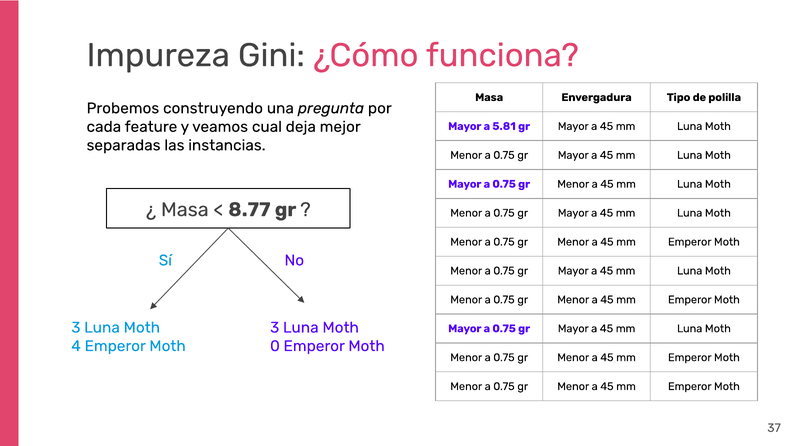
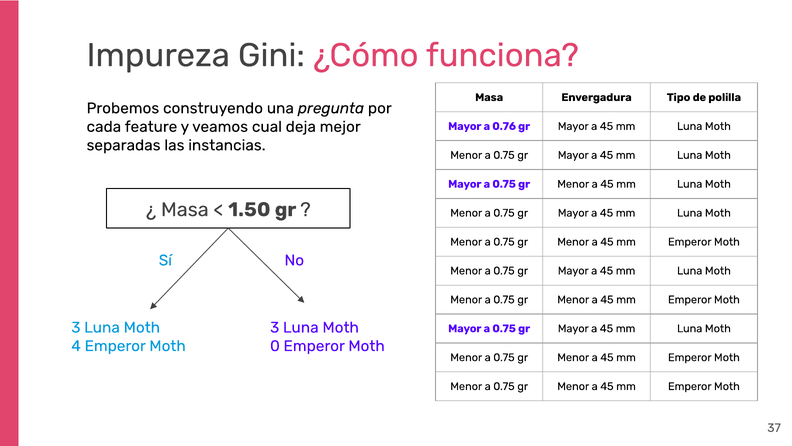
5.81: 5.81 -> 0.76 (504, 126)
8.77: 8.77 -> 1.50 (249, 209)
